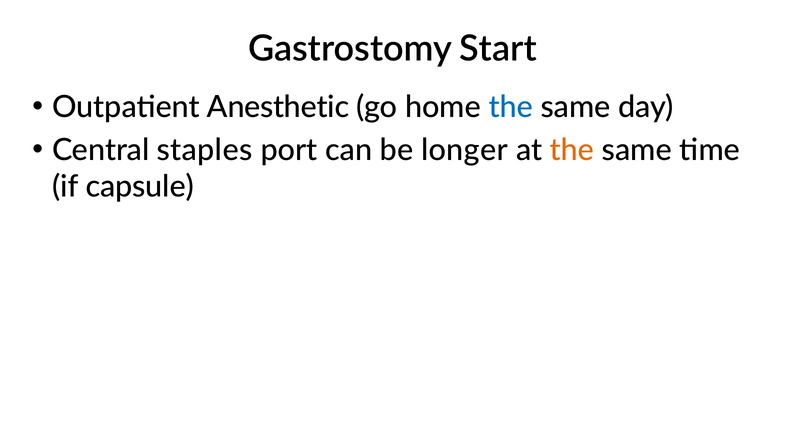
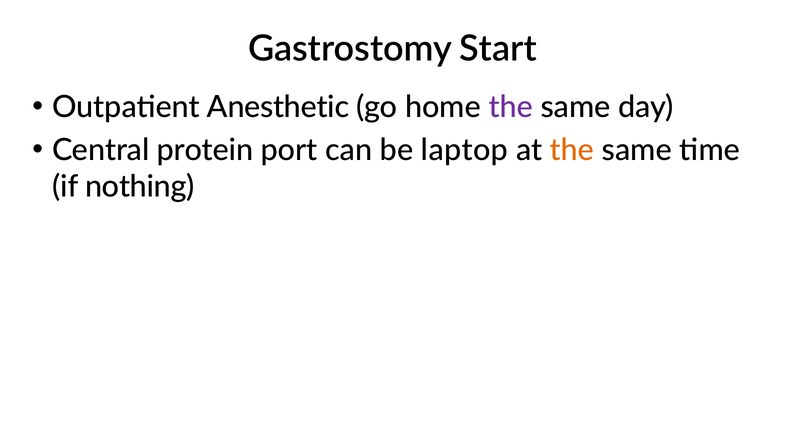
the colour: blue -> purple (511, 107)
staples: staples -> protein (205, 150)
longer: longer -> laptop (464, 150)
capsule: capsule -> nothing (140, 187)
